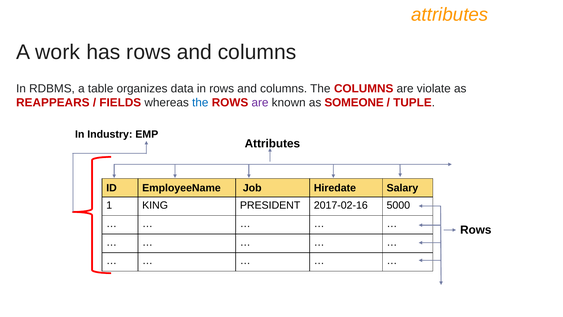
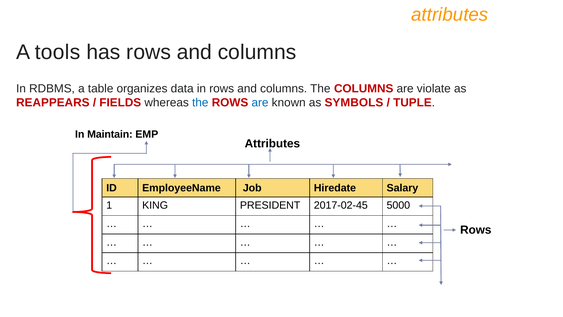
work: work -> tools (58, 52)
are colour: purple -> blue (260, 103)
SOMEONE: SOMEONE -> SYMBOLS (354, 103)
Industry: Industry -> Maintain (110, 134)
2017-02-16: 2017-02-16 -> 2017-02-45 (341, 205)
